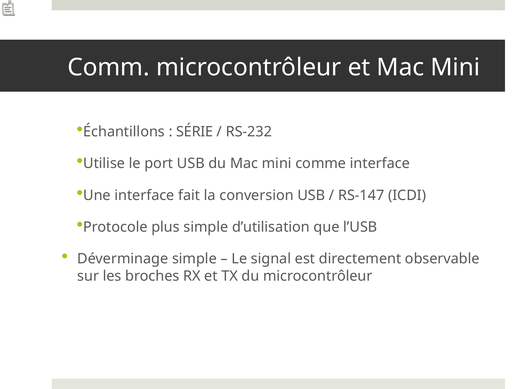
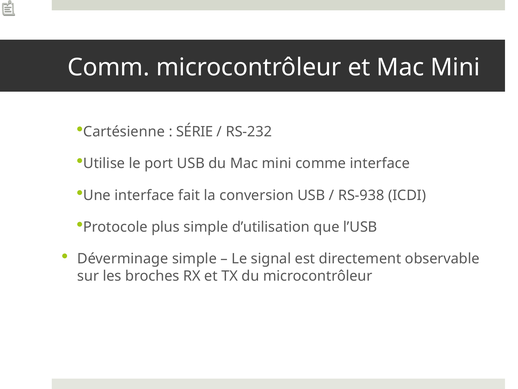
Échantillons: Échantillons -> Cartésienne (124, 132)
RS-147: RS-147 -> RS-938 (361, 195)
